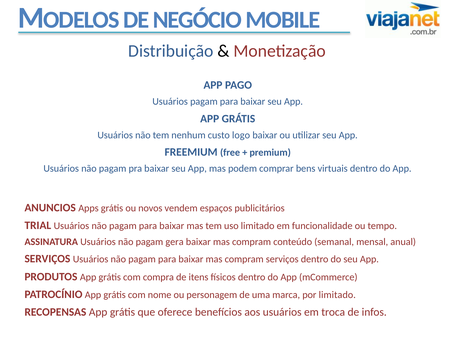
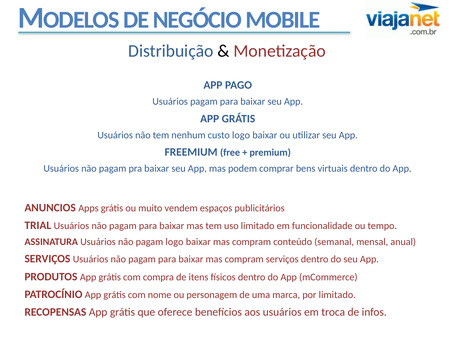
novos: novos -> muito (150, 208)
pagam gera: gera -> logo (174, 241)
